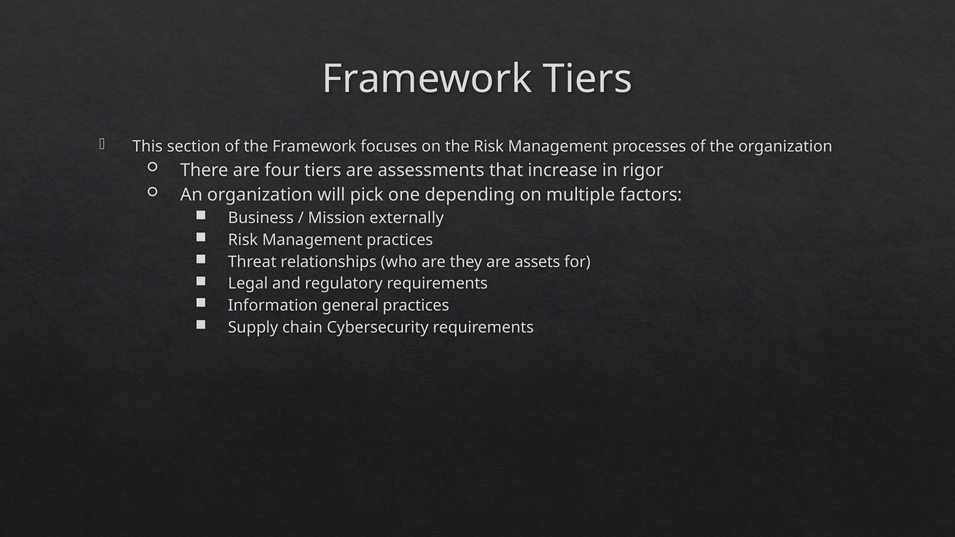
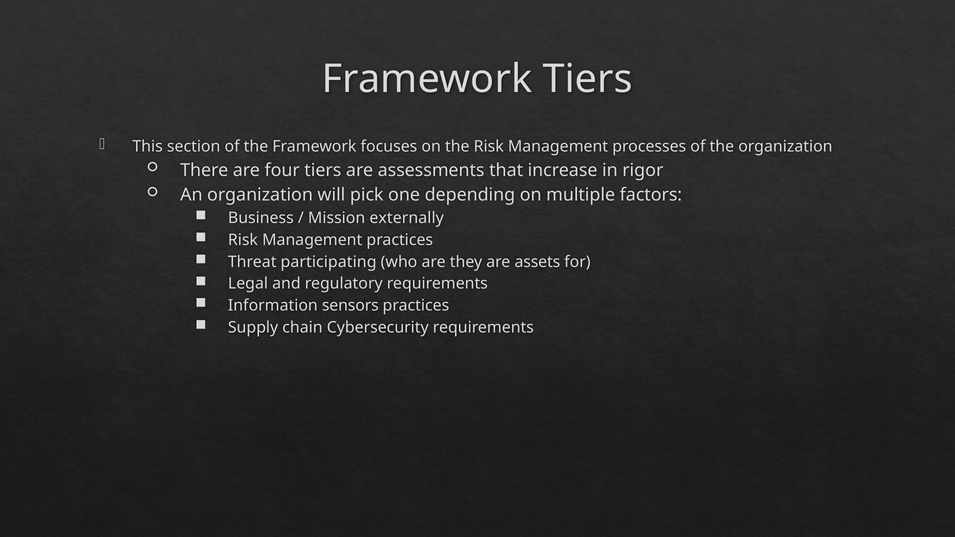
relationships: relationships -> participating (329, 262)
general: general -> sensors (350, 306)
